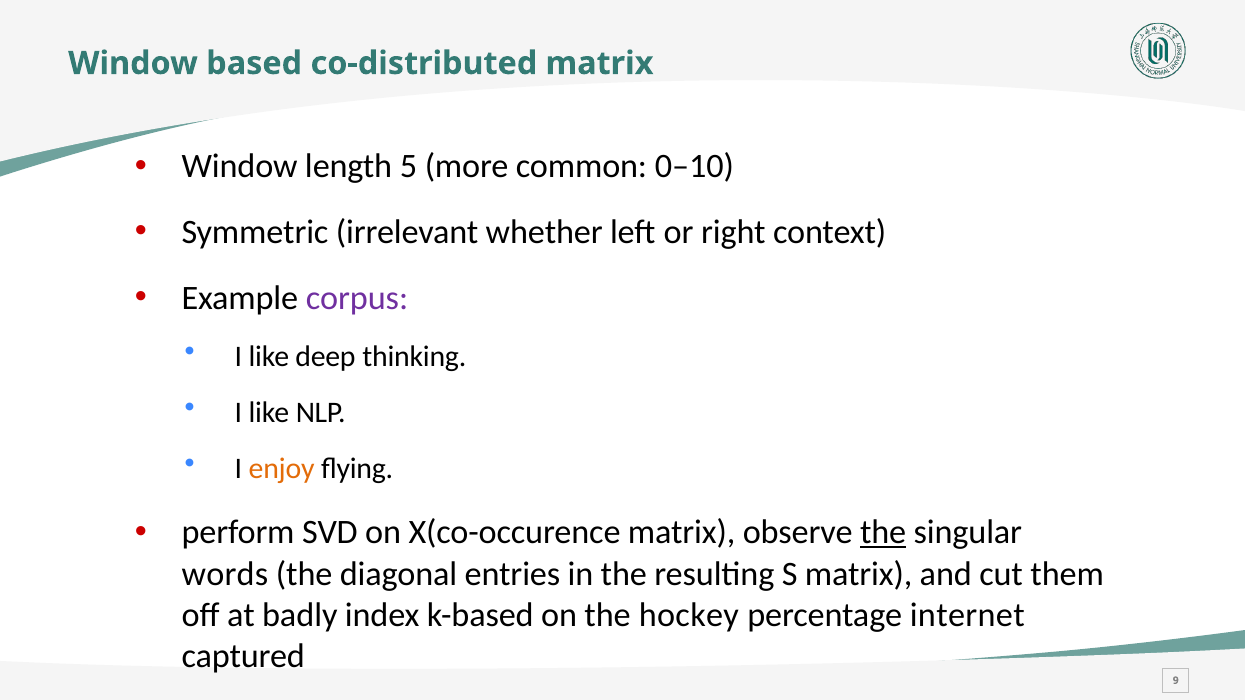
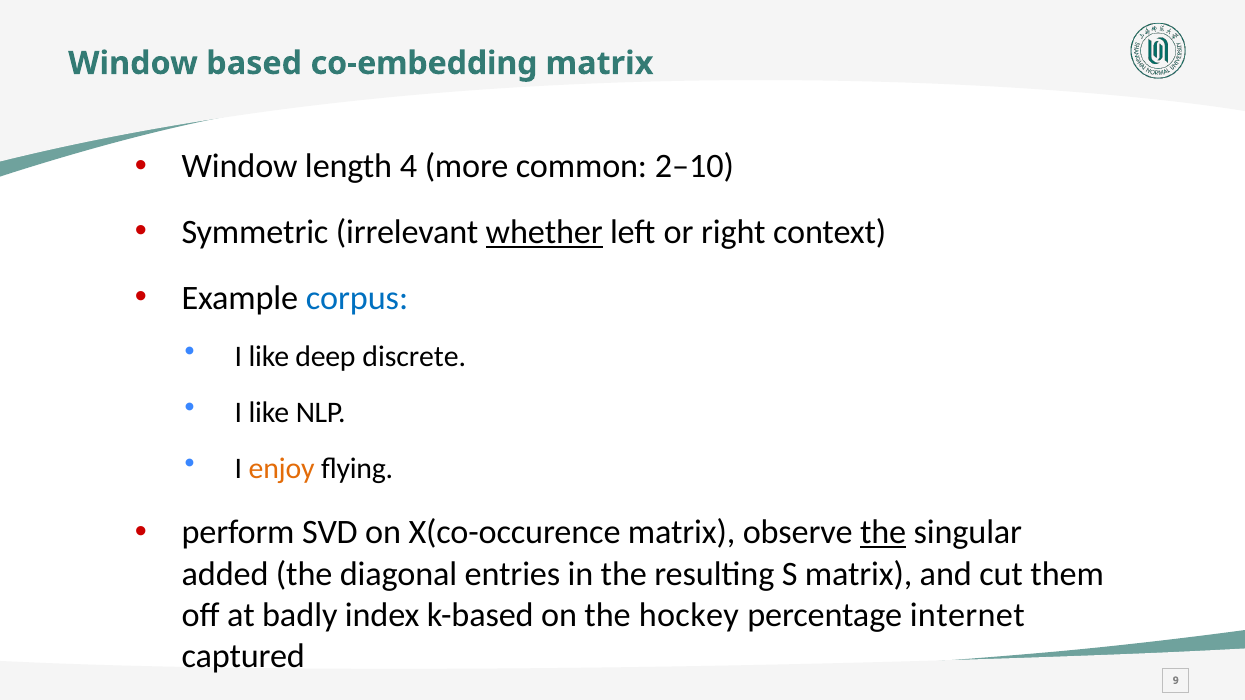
co-distributed: co-distributed -> co-embedding (424, 63)
5: 5 -> 4 (408, 167)
0–10: 0–10 -> 2–10 (694, 167)
whether underline: none -> present (544, 232)
corpus colour: purple -> blue (357, 298)
thinking: thinking -> discrete (414, 357)
words: words -> added (225, 574)
